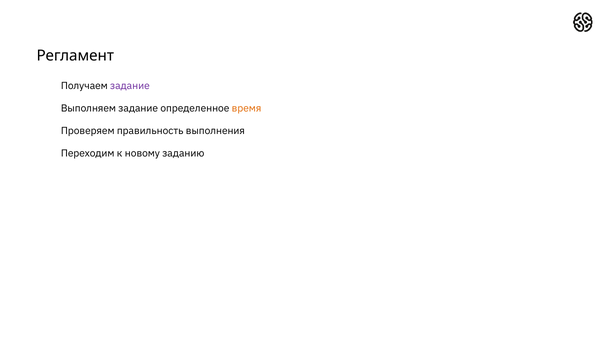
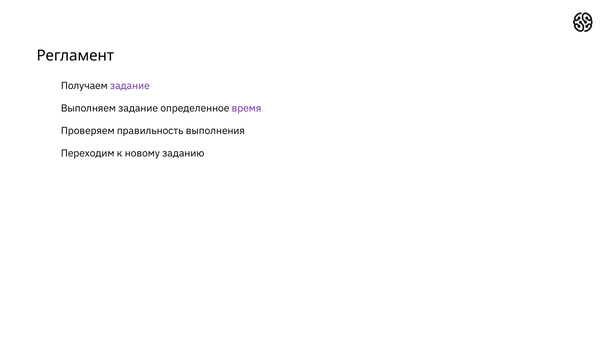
время colour: orange -> purple (247, 108)
